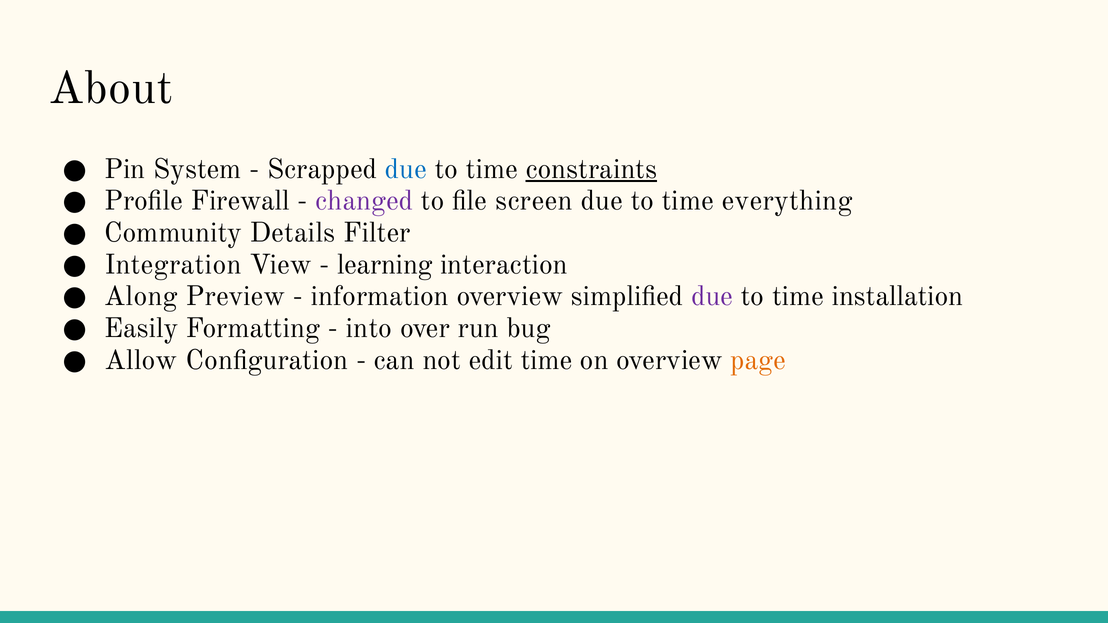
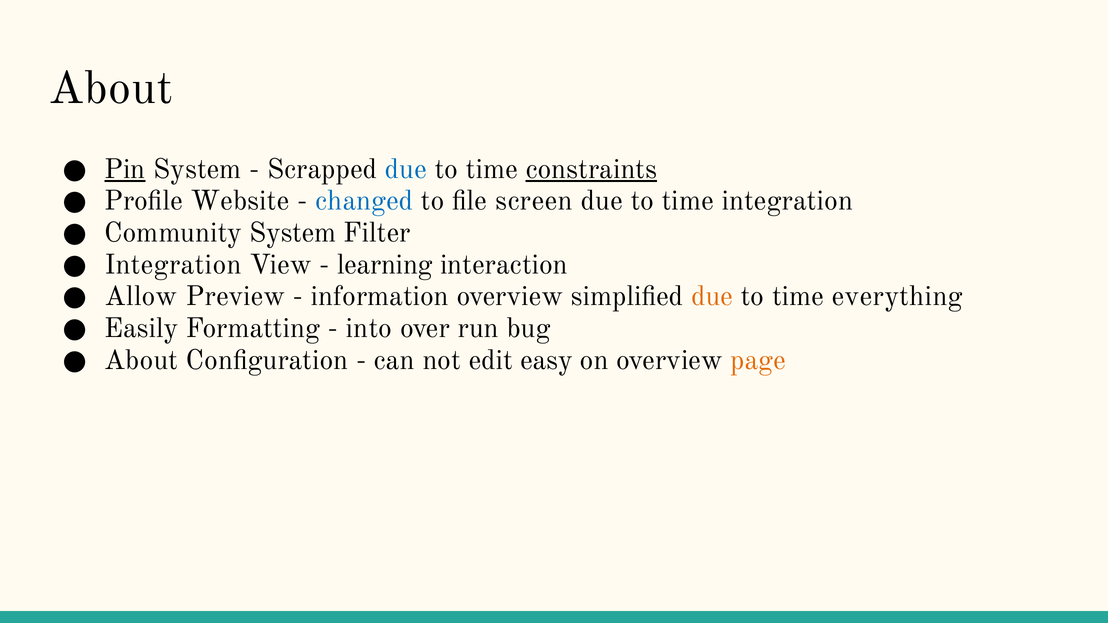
Pin underline: none -> present (125, 169)
Firewall: Firewall -> Website (240, 201)
changed colour: purple -> blue (364, 201)
time everything: everything -> integration (787, 201)
Community Details: Details -> System (293, 233)
Along: Along -> Allow (141, 296)
due colour: purple -> orange (712, 296)
installation: installation -> everything (897, 296)
Allow: Allow -> About (141, 360)
edit time: time -> easy (547, 360)
